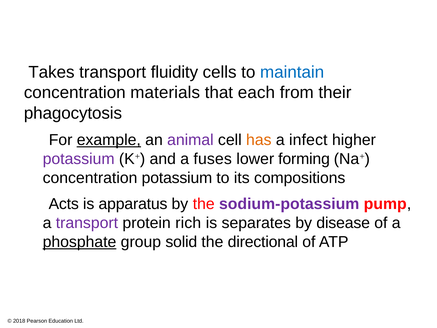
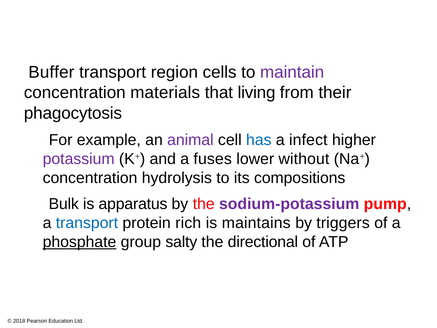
Takes: Takes -> Buffer (51, 72)
fluidity: fluidity -> region (174, 72)
maintain colour: blue -> purple (292, 72)
each: each -> living (257, 93)
example underline: present -> none (109, 140)
has colour: orange -> blue (259, 140)
forming: forming -> without (304, 159)
concentration potassium: potassium -> hydrolysis (177, 178)
Acts: Acts -> Bulk (64, 204)
transport colour: purple -> blue (87, 223)
separates: separates -> maintains (256, 223)
disease: disease -> triggers (343, 223)
solid: solid -> salty (181, 242)
